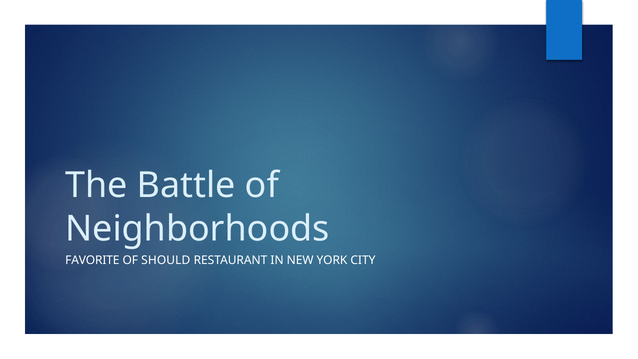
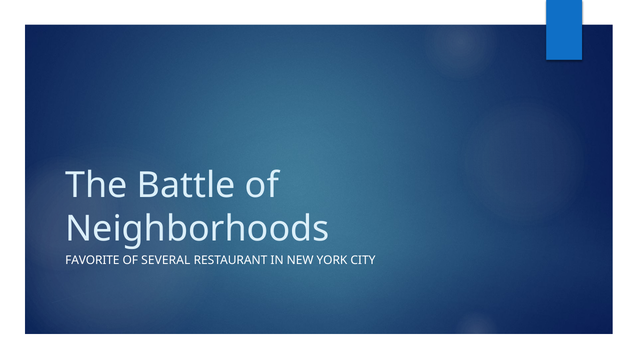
SHOULD: SHOULD -> SEVERAL (166, 260)
